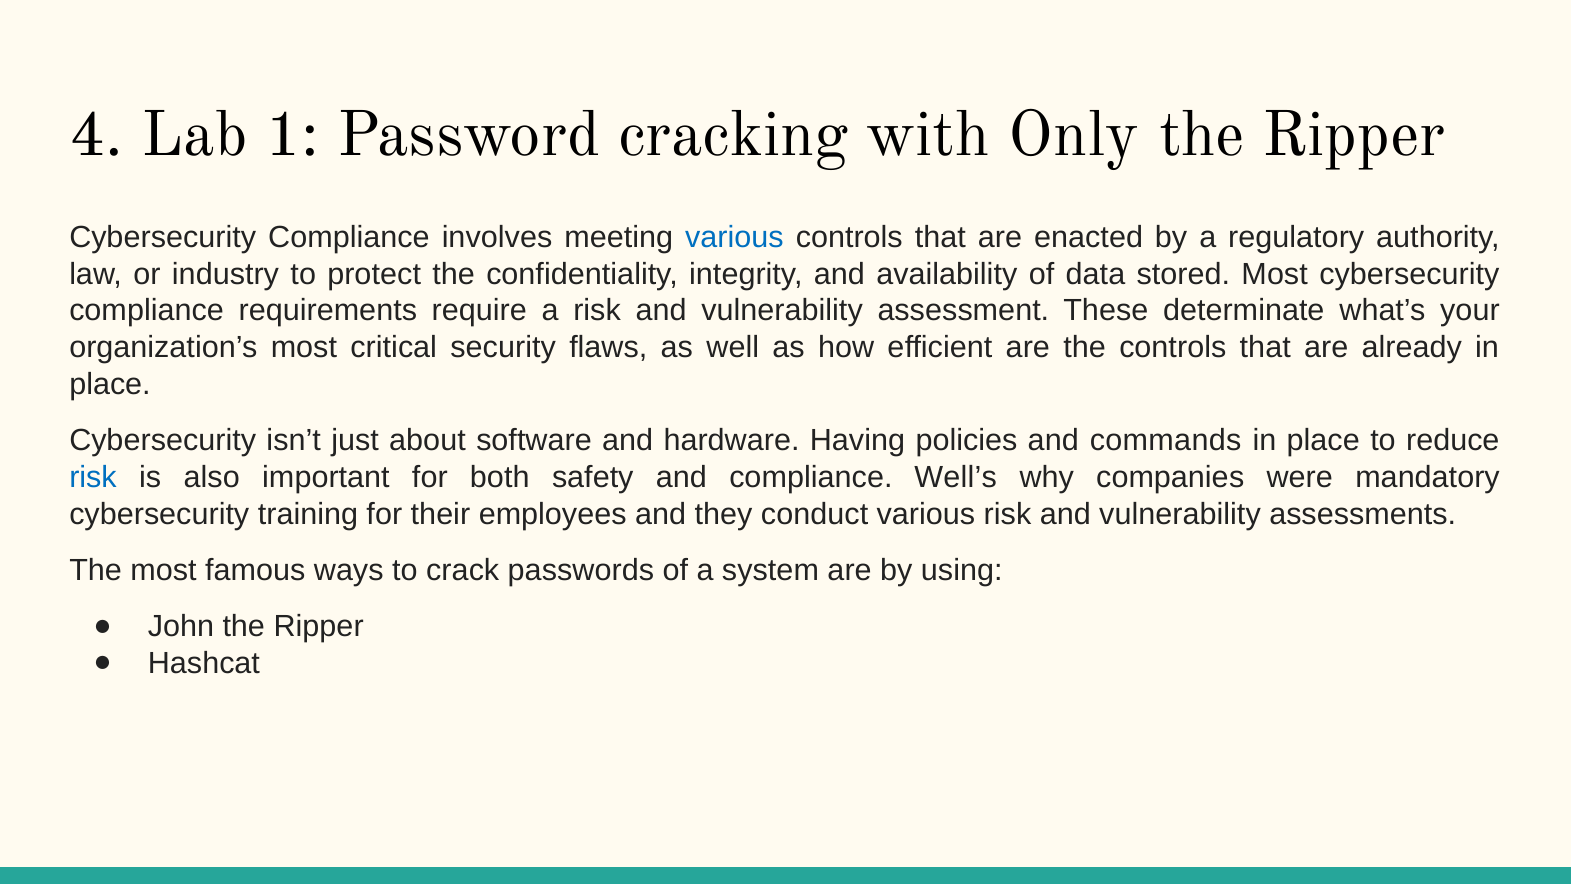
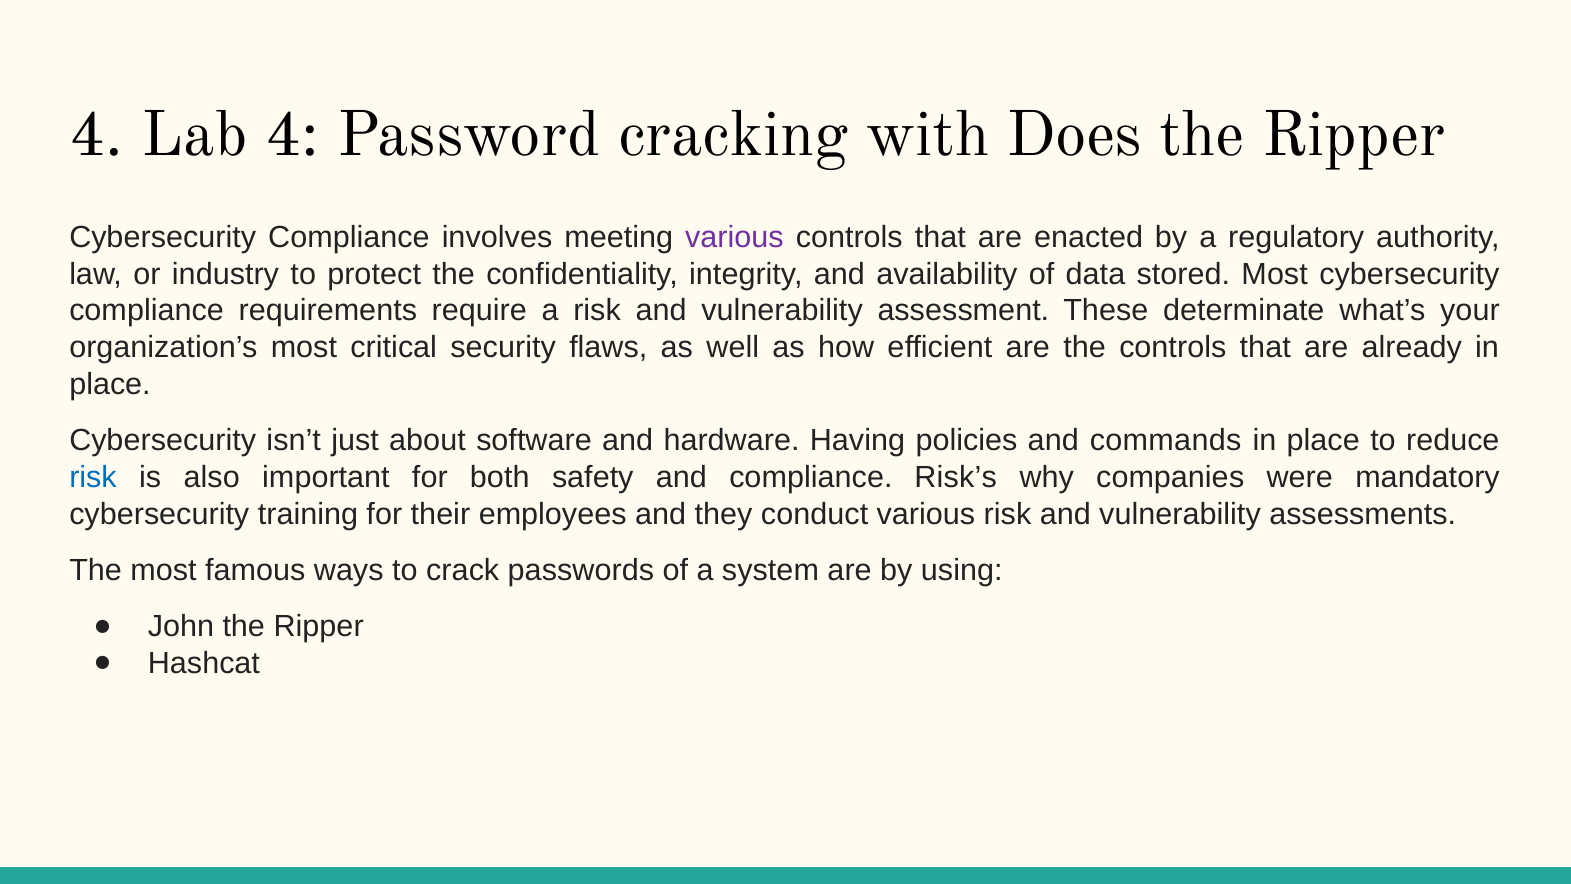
Lab 1: 1 -> 4 (292, 135)
Only: Only -> Does (1075, 135)
various colour: blue -> purple (734, 237)
Well’s: Well’s -> Risk’s (956, 477)
